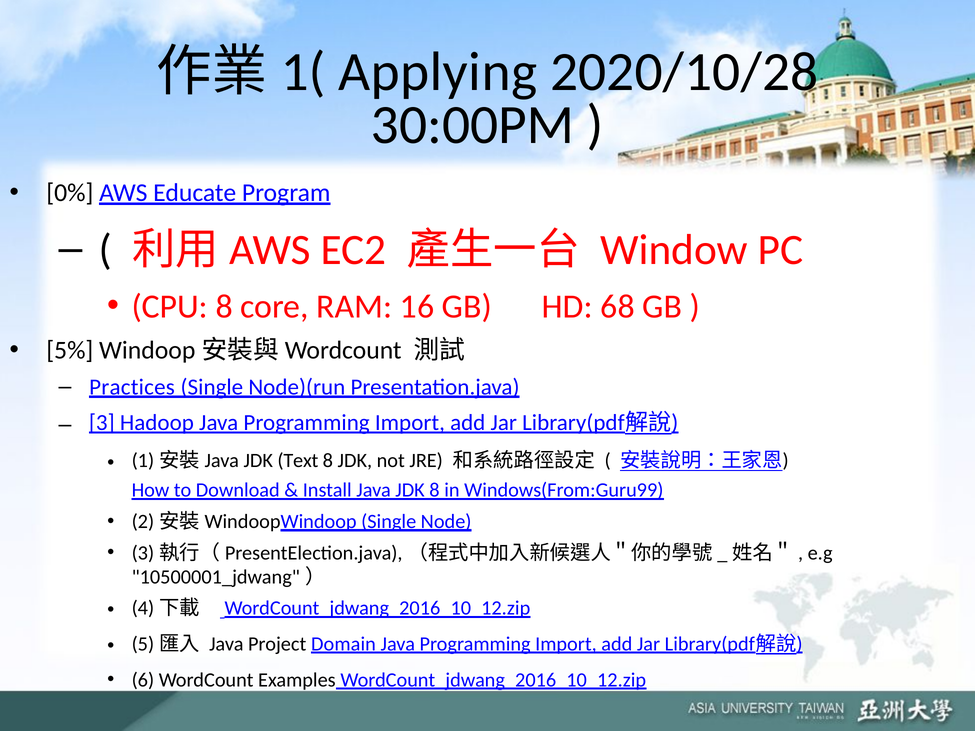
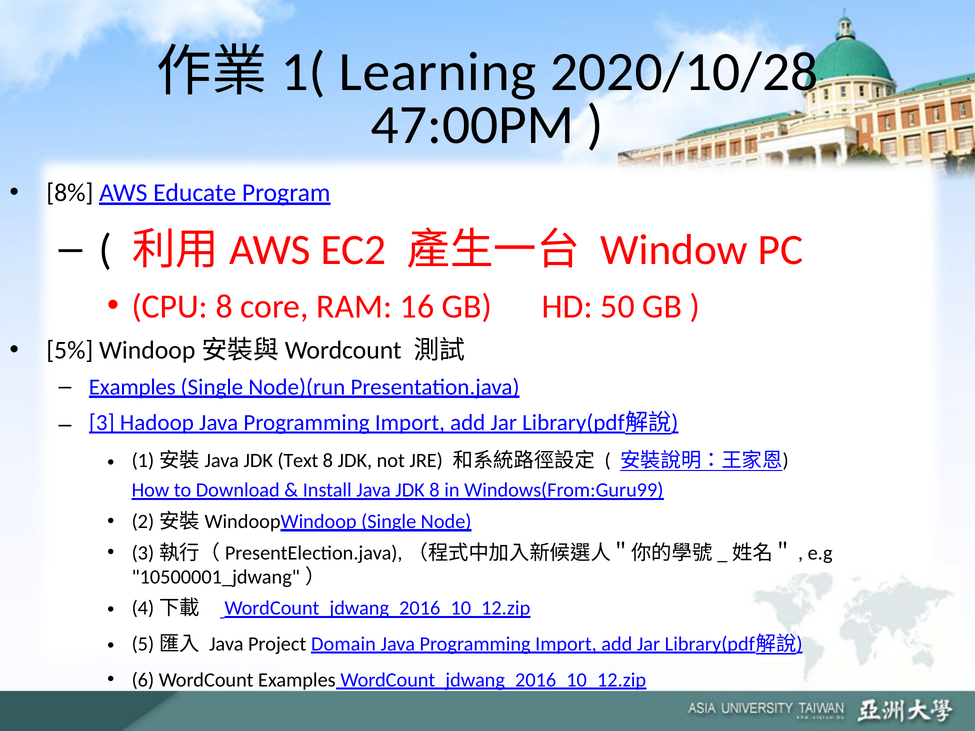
Applying: Applying -> Learning (438, 72)
30:00PM: 30:00PM -> 47:00PM (473, 125)
0%: 0% -> 8% (70, 193)
68: 68 -> 50 (618, 307)
Practices: Practices -> Examples (132, 387)
